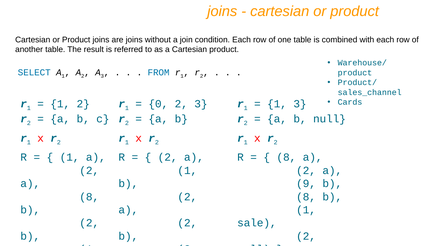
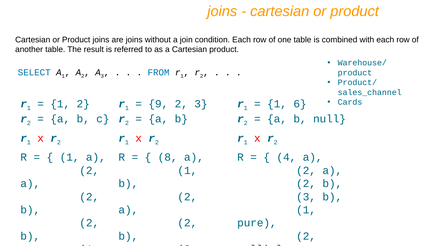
0: 0 -> 9 (158, 104)
1 3: 3 -> 6 (300, 104)
2: 2 -> 8 (168, 157)
8: 8 -> 4 (286, 157)
9: 9 -> 2 (306, 183)
8: 8 -> 2 (89, 197)
8: 8 -> 3 (306, 197)
sale: sale -> pure (257, 223)
